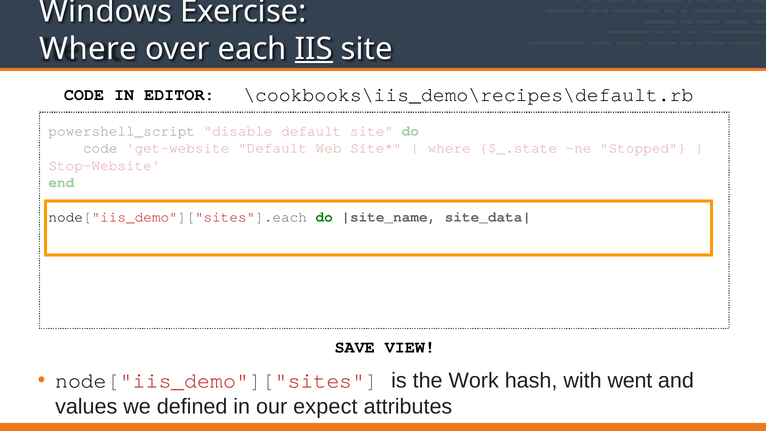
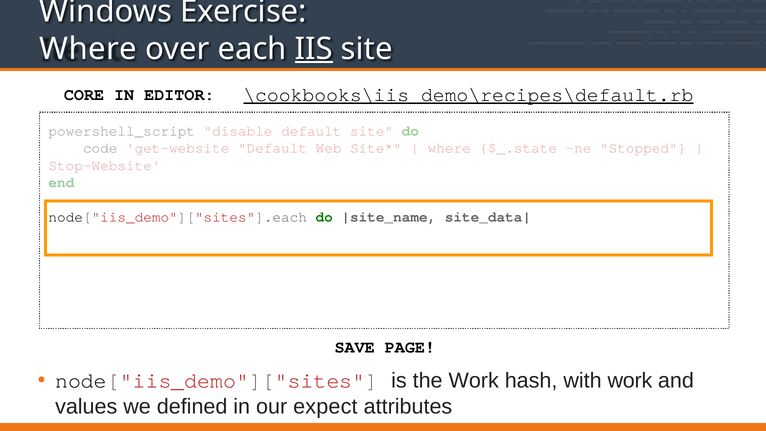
CODE: CODE -> CORE (84, 94)
\cookbooks\iis_demo\recipes\default.rb underline: none -> present (468, 95)
VIEW: VIEW -> PAGE (410, 347)
with went: went -> work (630, 381)
